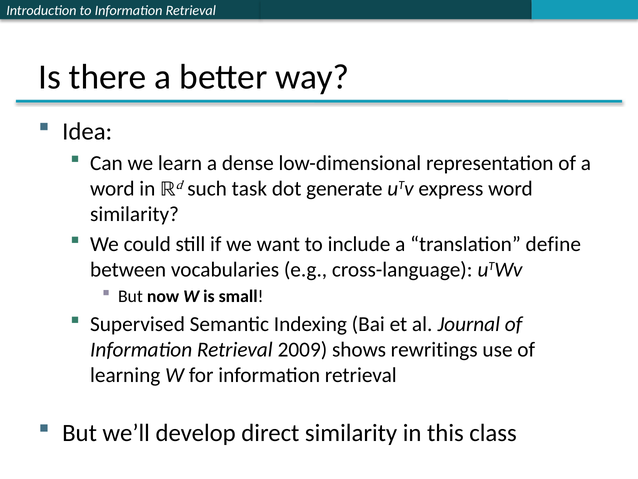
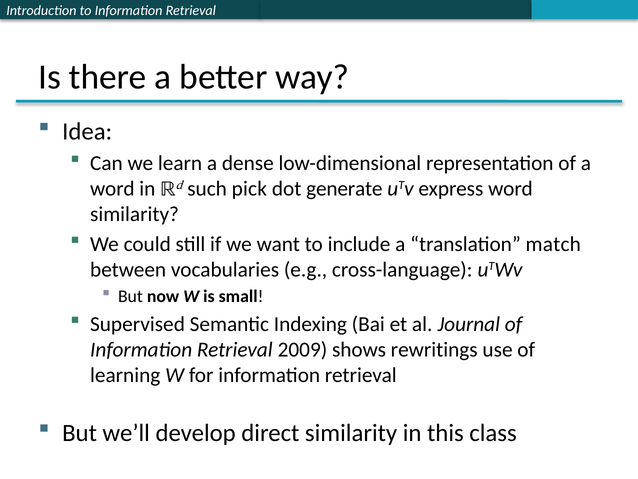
task: task -> pick (249, 189)
define: define -> match (553, 244)
